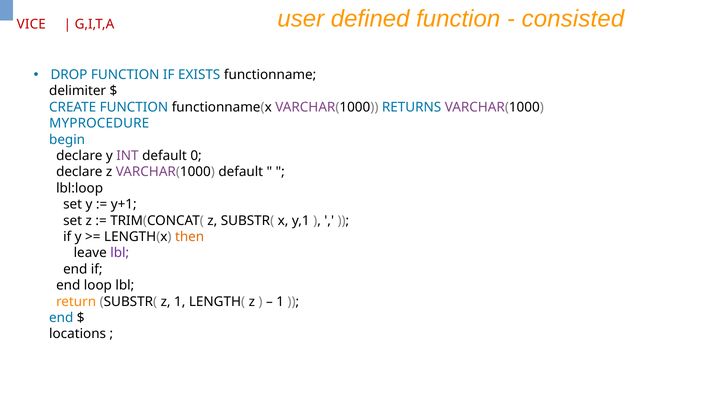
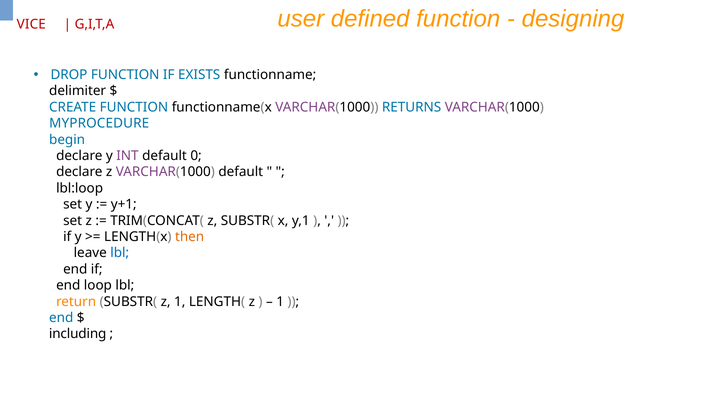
consisted: consisted -> designing (573, 19)
lbl colour: purple -> blue (120, 253)
locations: locations -> including (78, 334)
